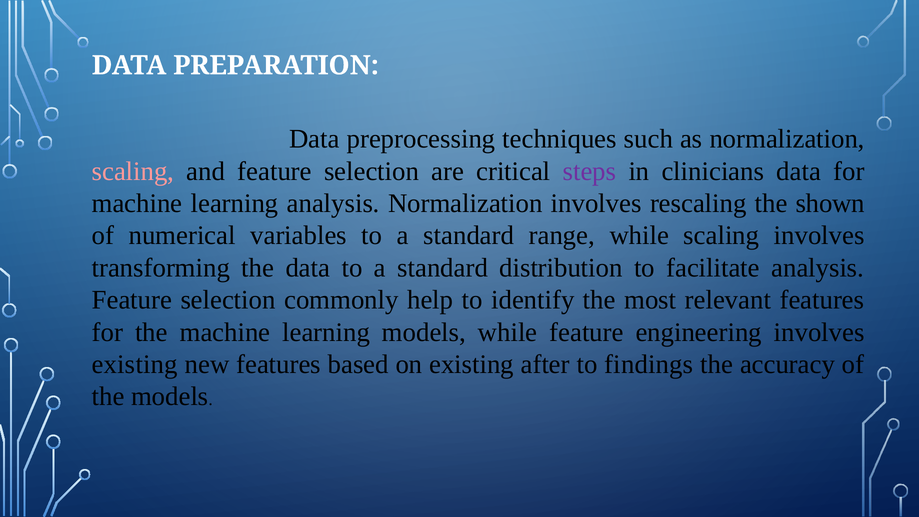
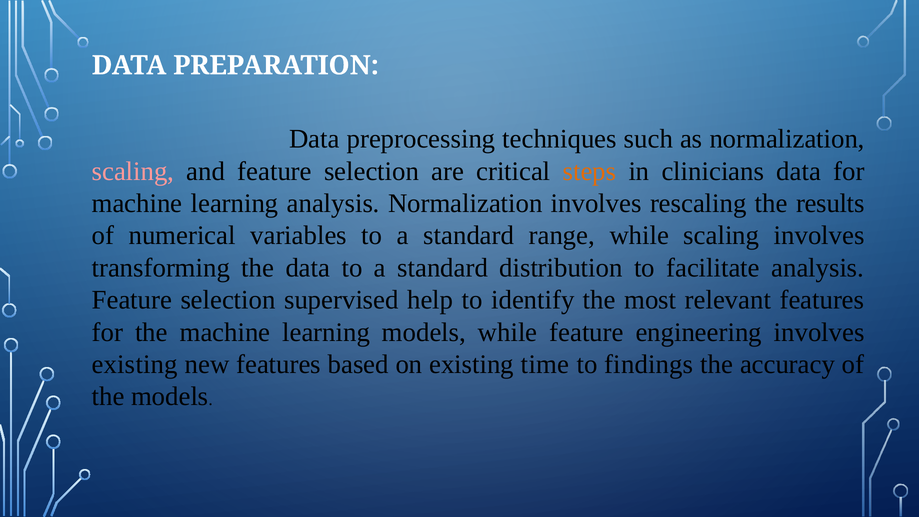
steps colour: purple -> orange (590, 171)
shown: shown -> results (830, 203)
commonly: commonly -> supervised (341, 300)
after: after -> time (545, 364)
